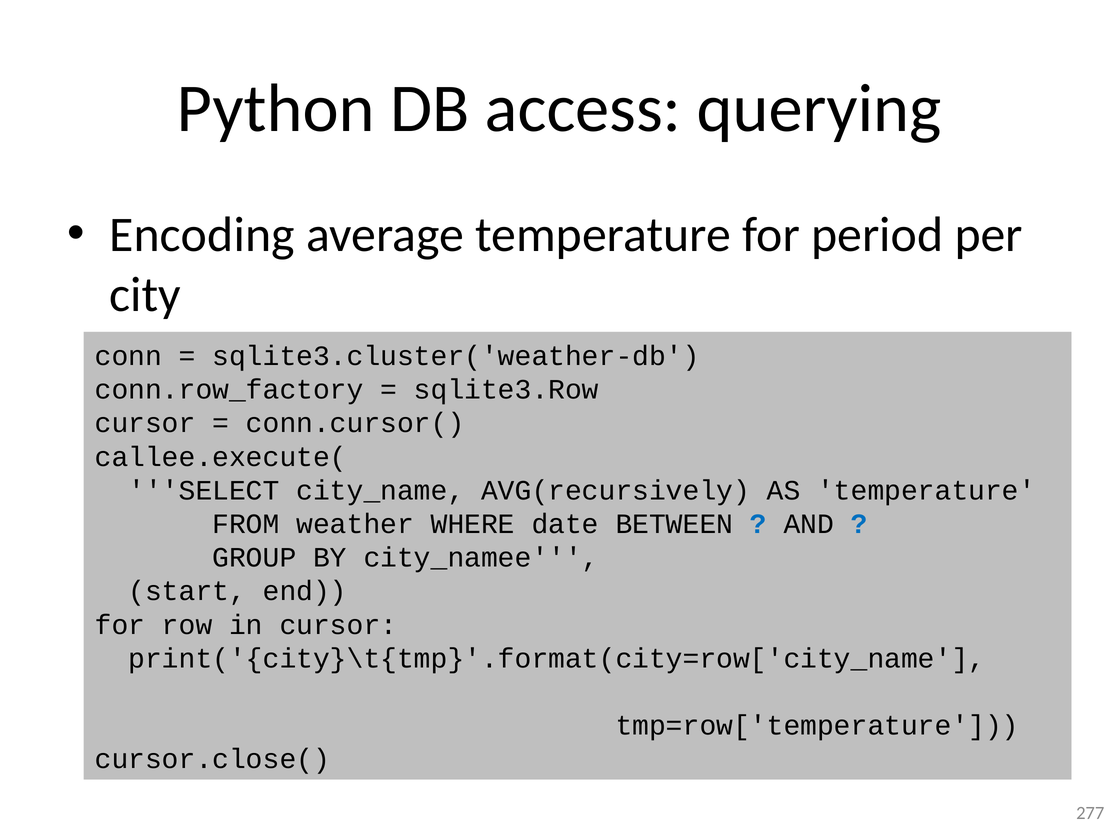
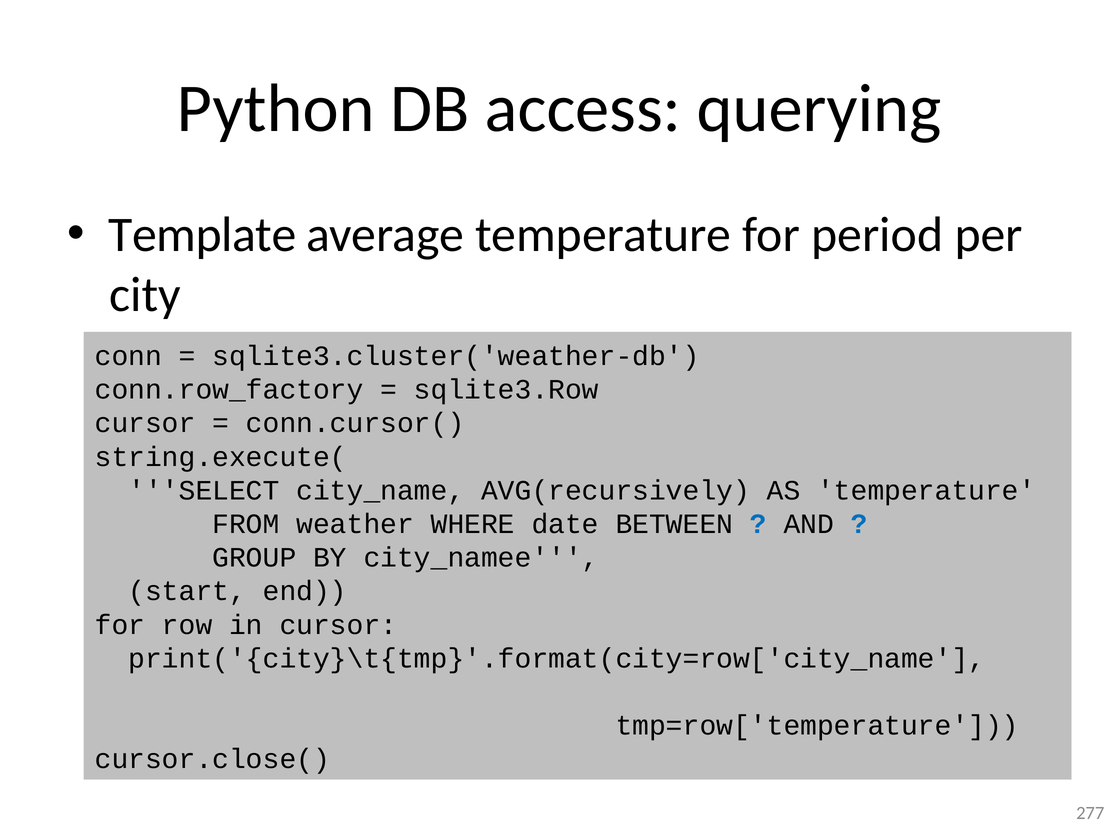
Encoding: Encoding -> Template (202, 235)
callee.execute(: callee.execute( -> string.execute( (221, 457)
